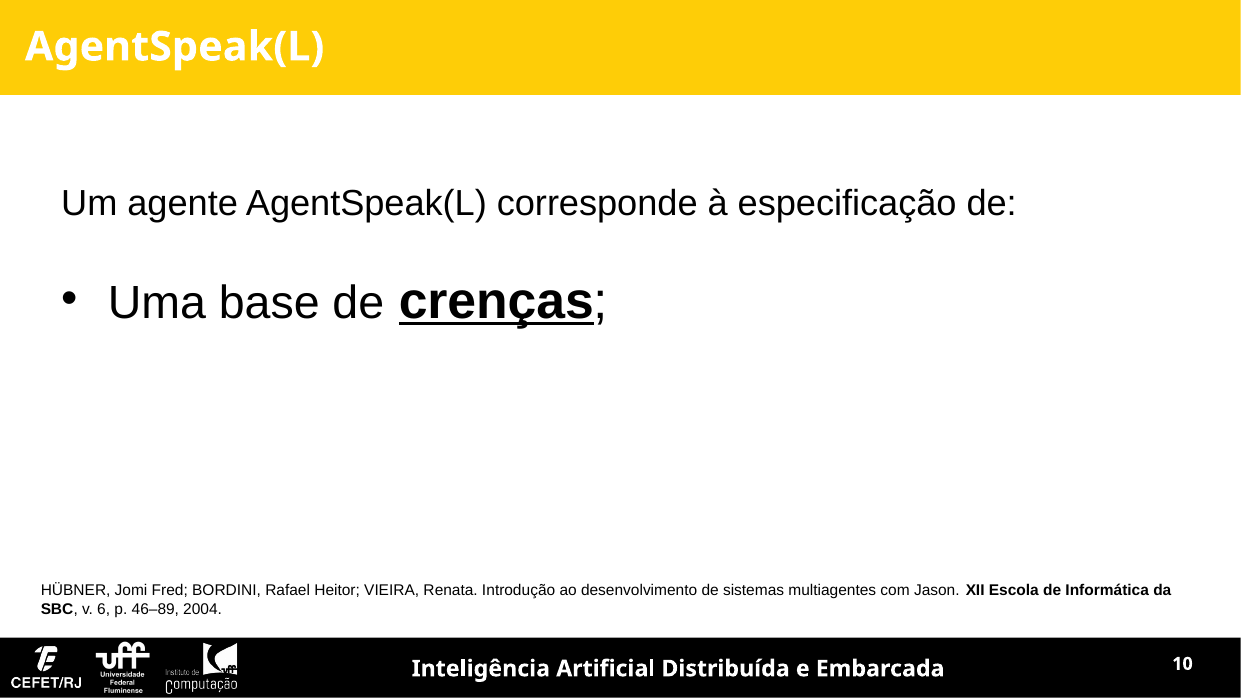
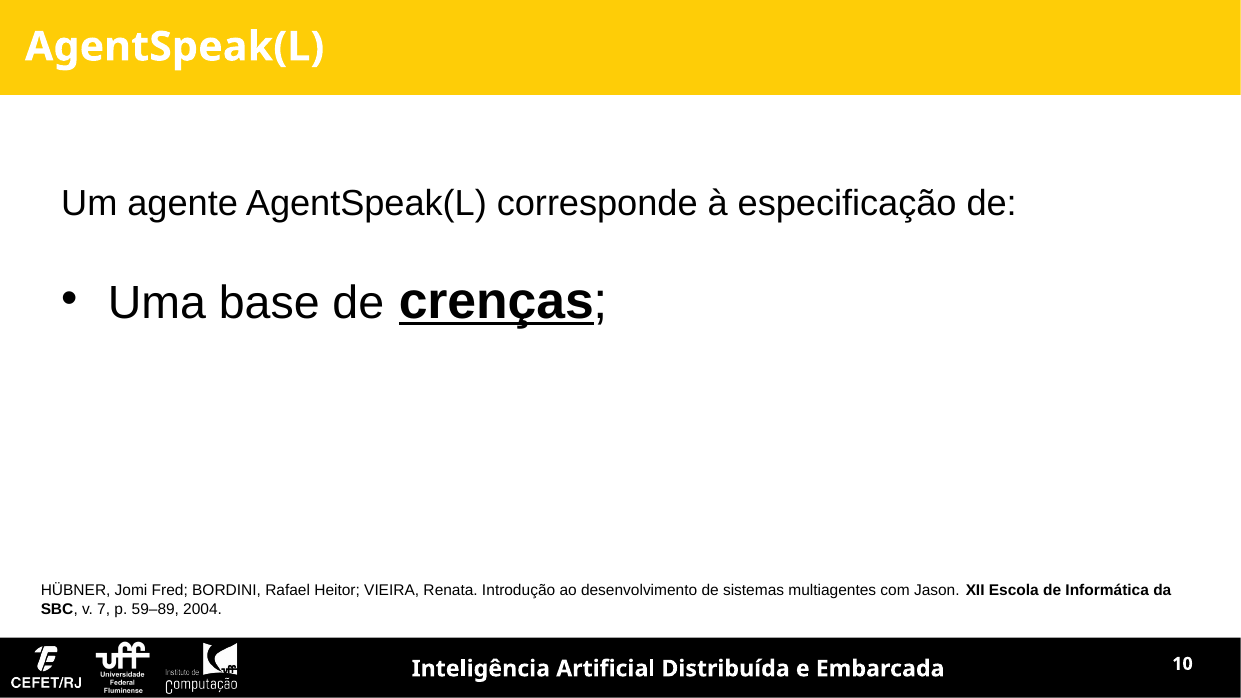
6: 6 -> 7 (104, 610)
46–89: 46–89 -> 59–89 (155, 610)
